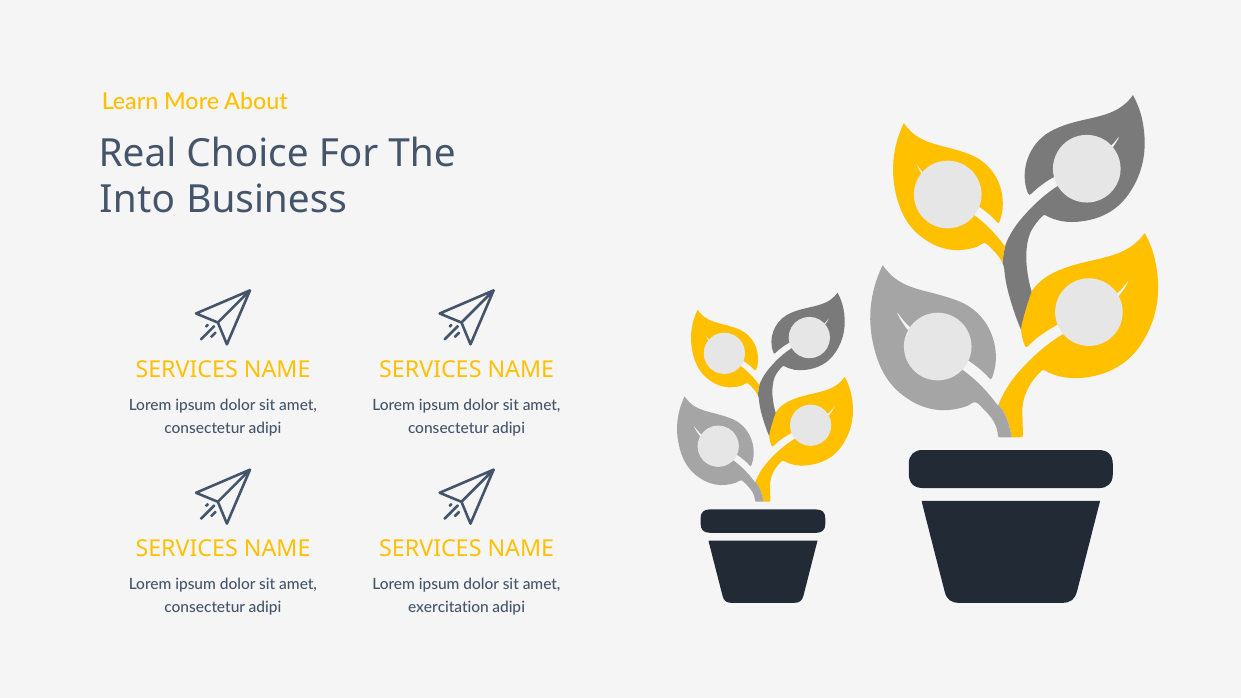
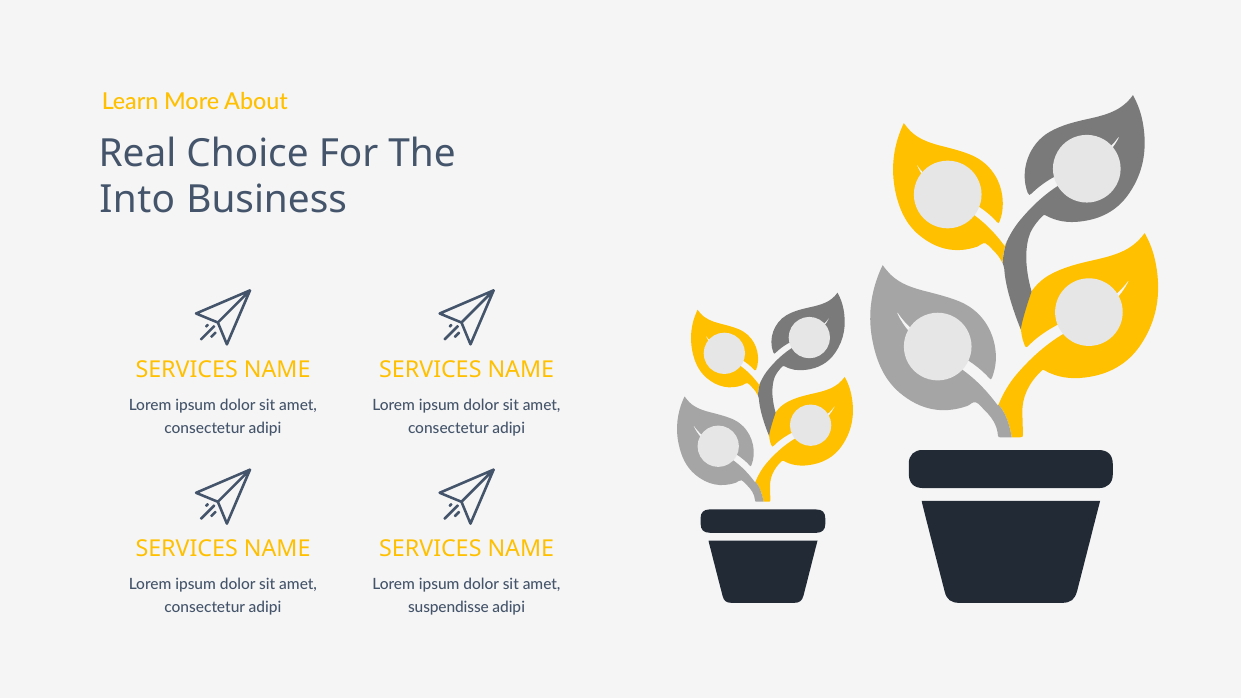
exercitation: exercitation -> suspendisse (448, 608)
